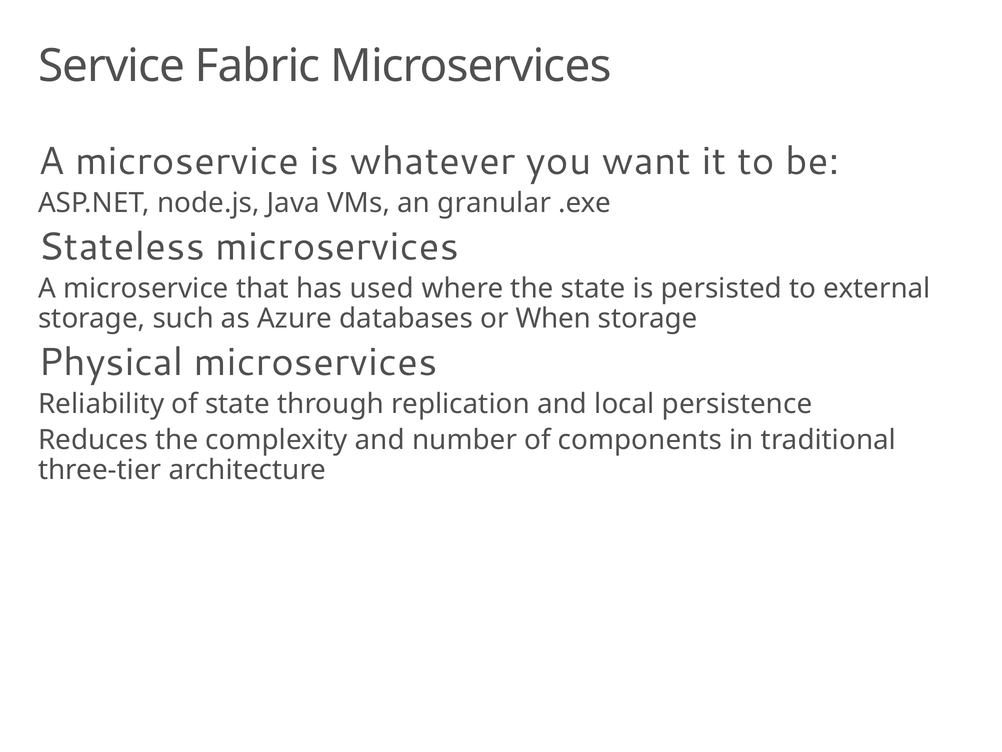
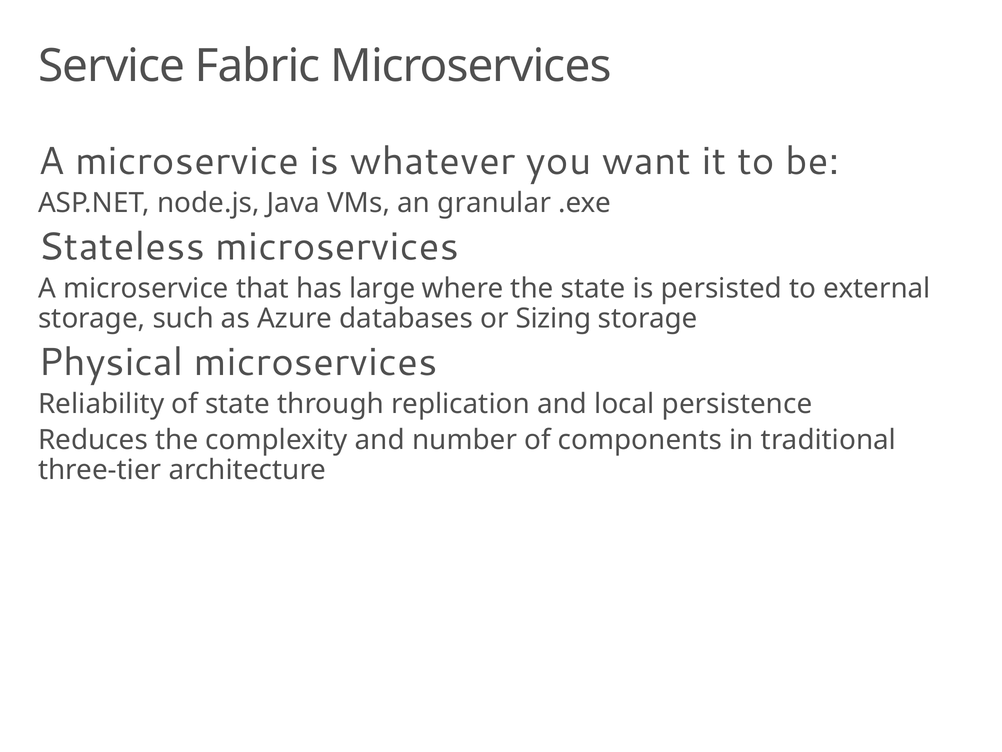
used: used -> large (382, 288)
When: When -> Sizing (553, 318)
